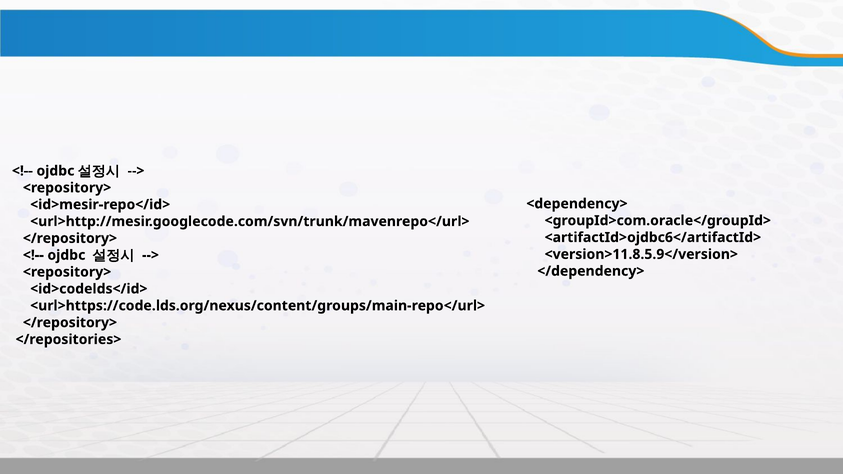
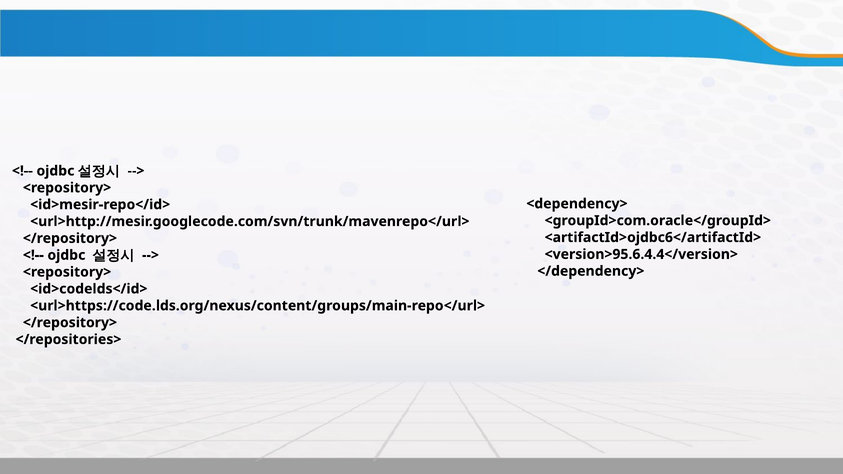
<version>11.8.5.9</version>: <version>11.8.5.9</version> -> <version>95.6.4.4</version> (641, 254)
